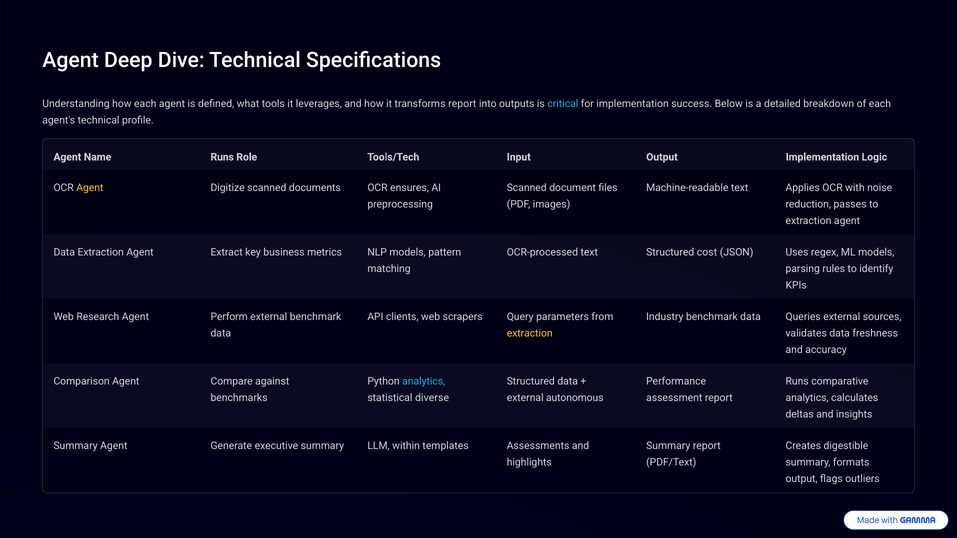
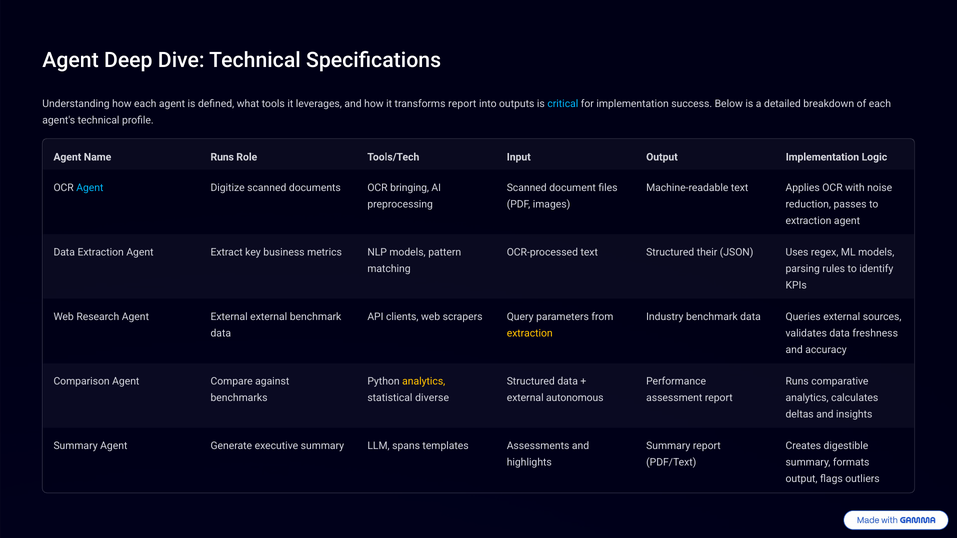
Agent colour: yellow -> light blue (90, 188)
ensures: ensures -> bringing (410, 188)
cost: cost -> their (707, 252)
Agent Perform: Perform -> External (229, 317)
analytics colour: light blue -> yellow (424, 381)
within: within -> spans (406, 446)
